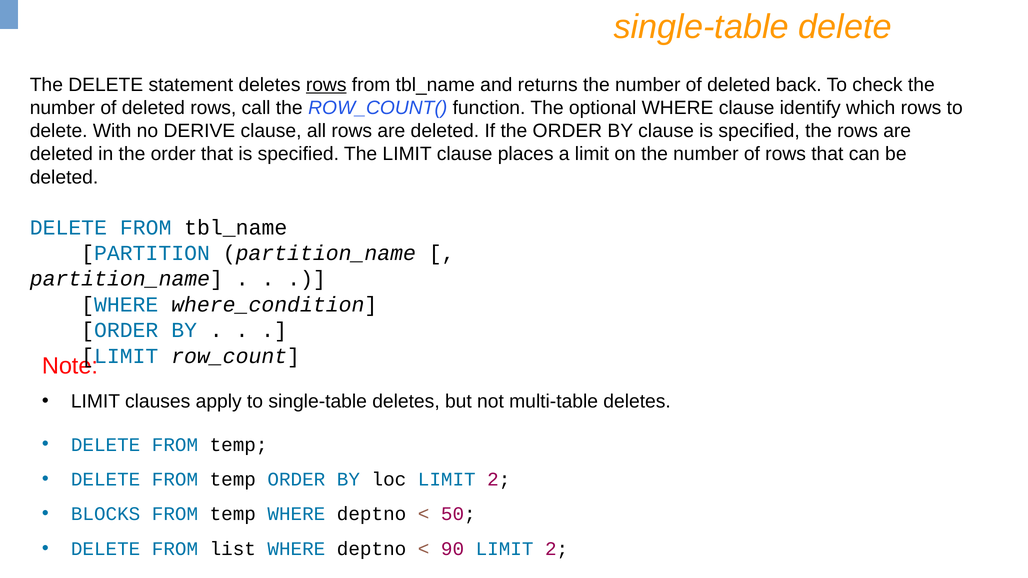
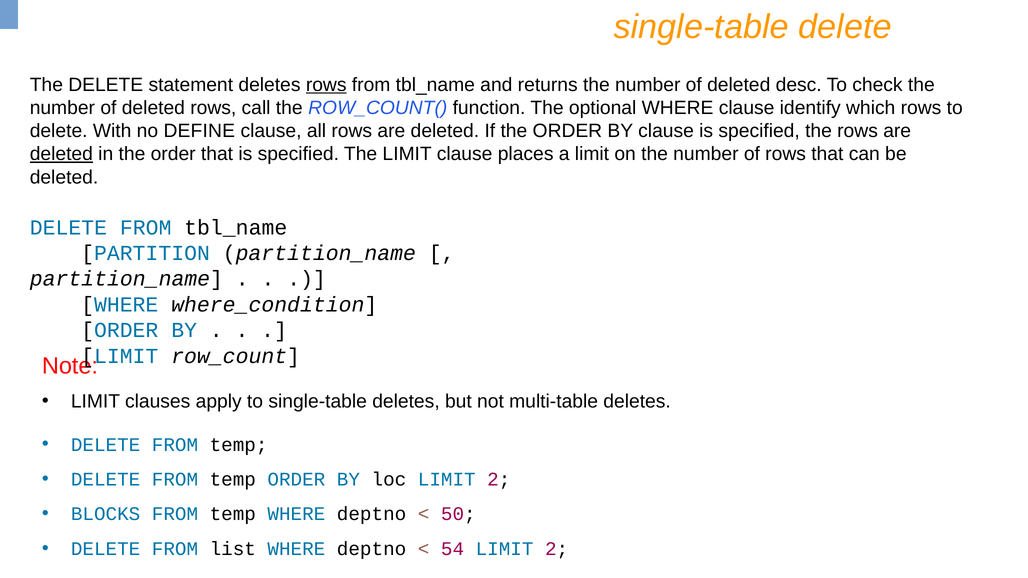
back: back -> desc (799, 85)
DERIVE: DERIVE -> DEFINE (199, 131)
deleted underline: none -> present (61, 154)
90: 90 -> 54 (453, 549)
